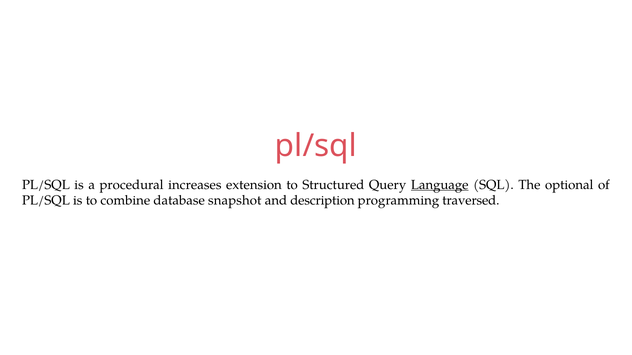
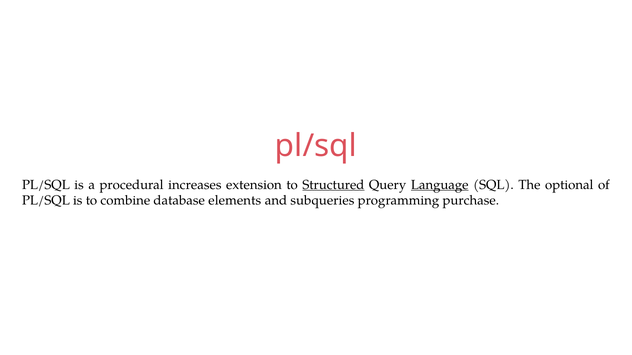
Structured underline: none -> present (333, 185)
snapshot: snapshot -> elements (235, 201)
description: description -> subqueries (322, 201)
traversed: traversed -> purchase (471, 201)
